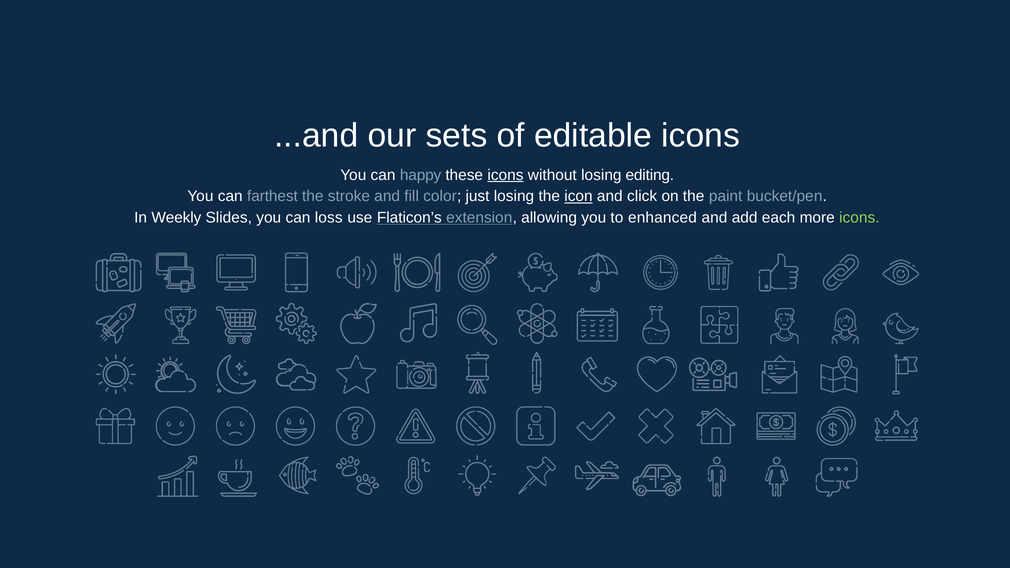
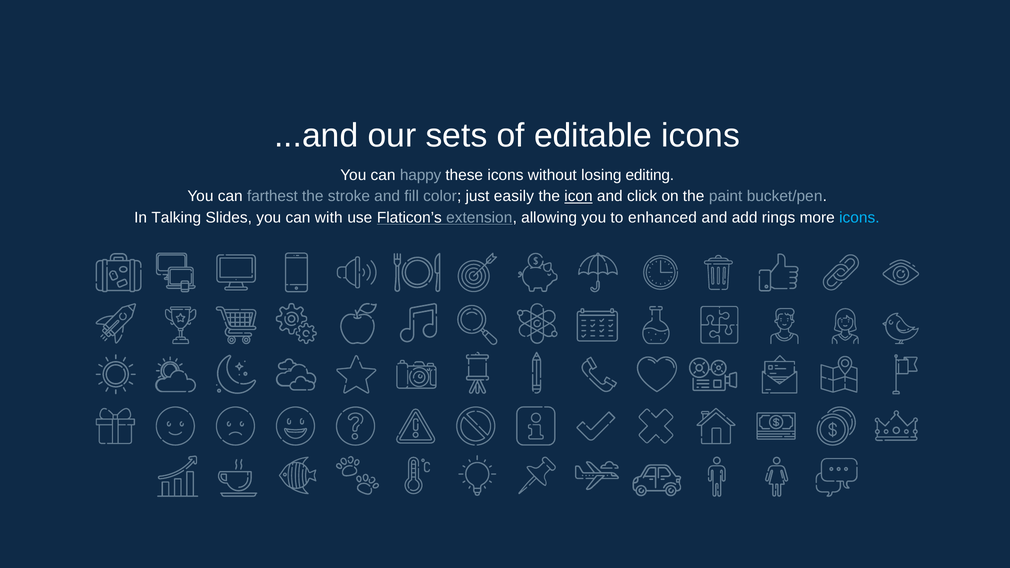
icons underline: present -> none (505, 175)
just losing: losing -> easily (514, 196)
Weekly: Weekly -> Talking (176, 218)
loss: loss -> with (329, 218)
each: each -> rings (779, 218)
icons colour: light green -> light blue (859, 218)
